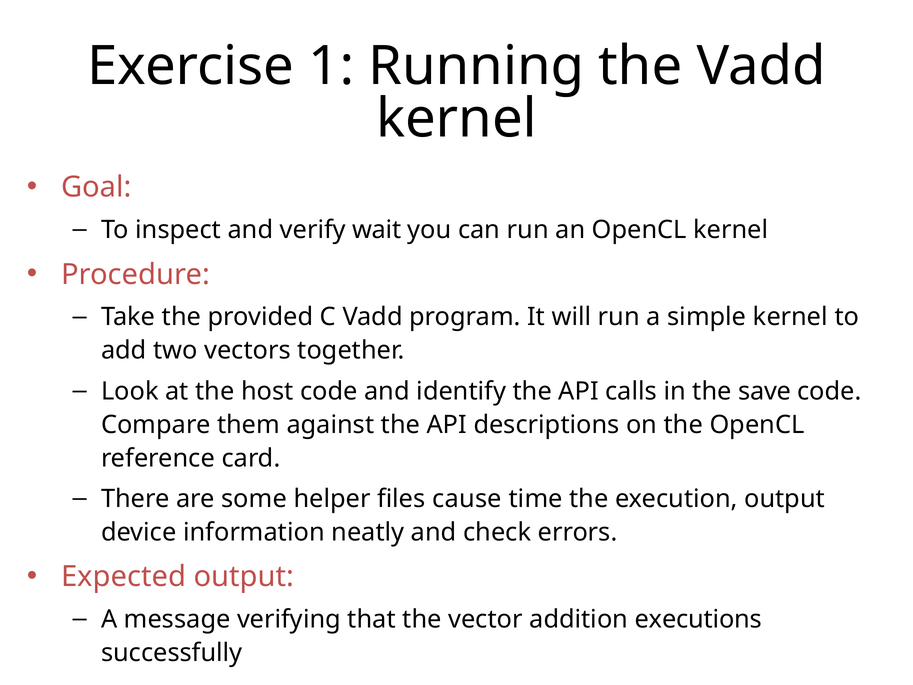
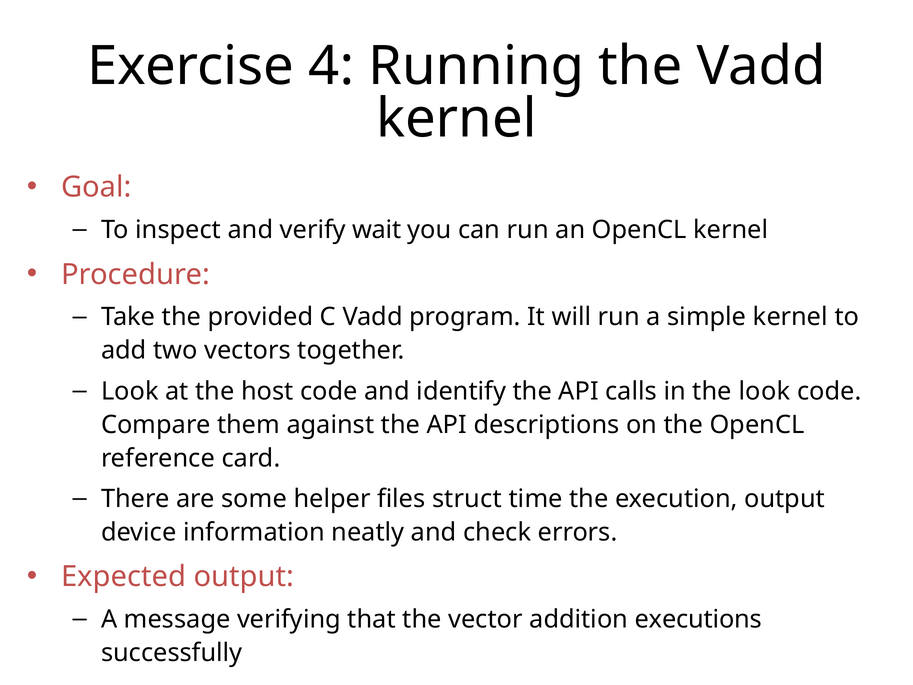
1: 1 -> 4 (331, 66)
the save: save -> look (764, 391)
cause: cause -> struct (467, 499)
